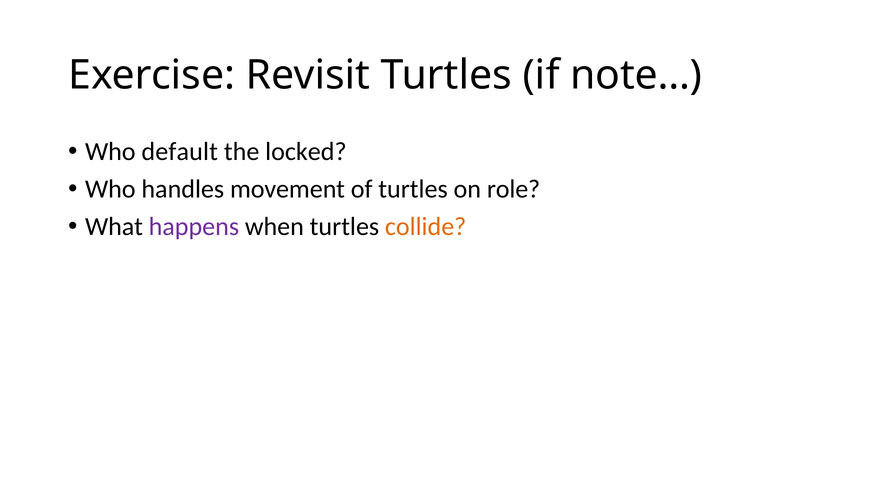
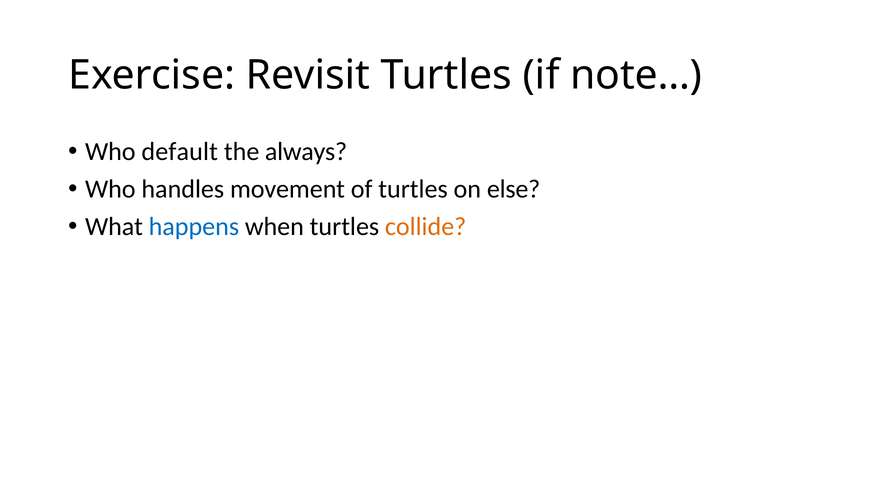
locked: locked -> always (306, 151)
role: role -> else (514, 189)
happens colour: purple -> blue (194, 226)
